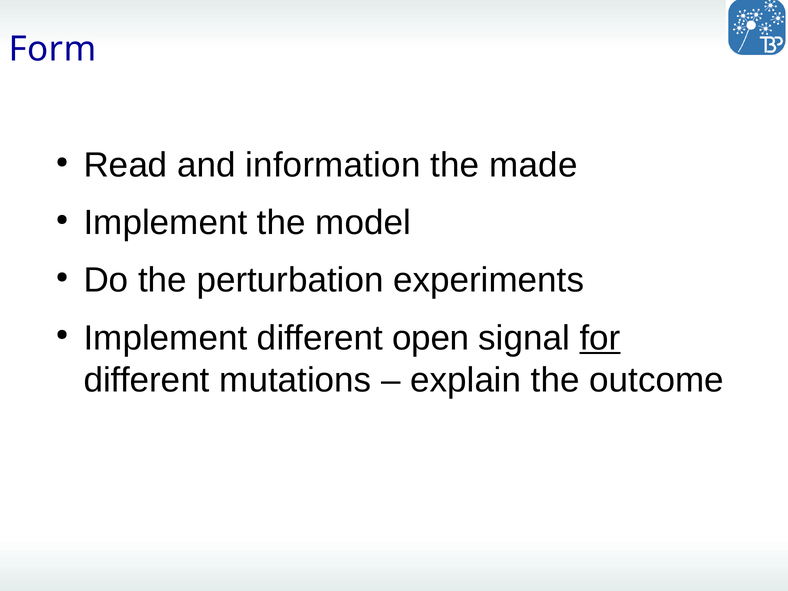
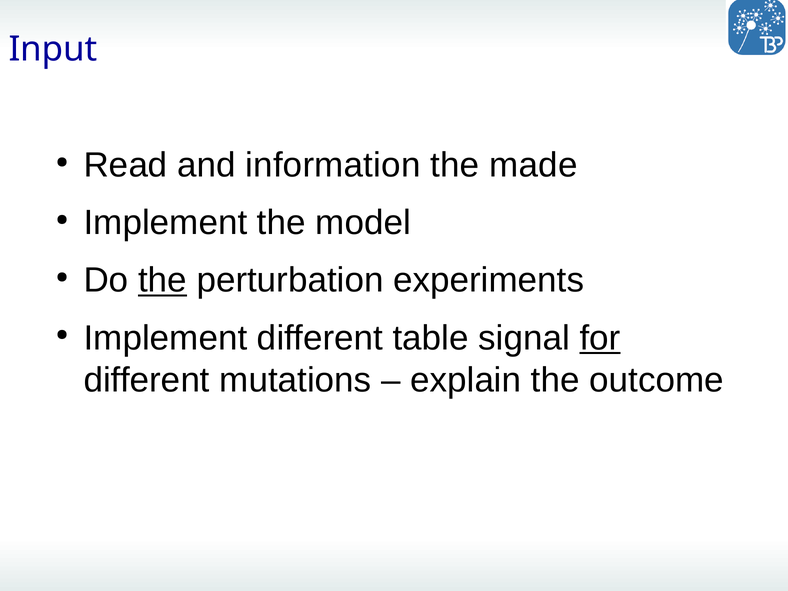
Form: Form -> Input (53, 49)
the underline: none -> present (163, 280)
open: open -> table (431, 338)
